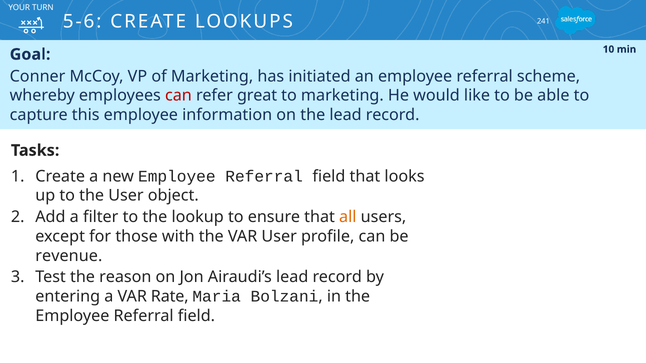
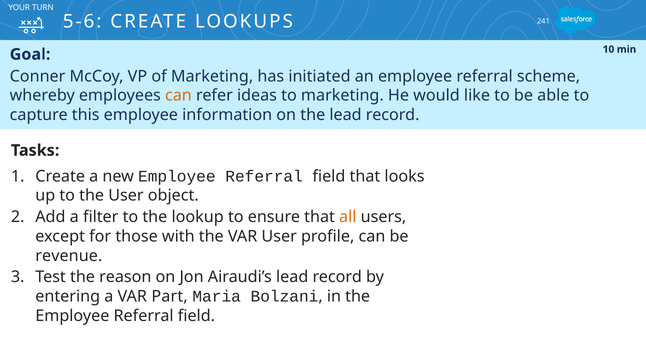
can colour: red -> orange (178, 96)
great: great -> ideas (257, 96)
Rate: Rate -> Part (170, 297)
